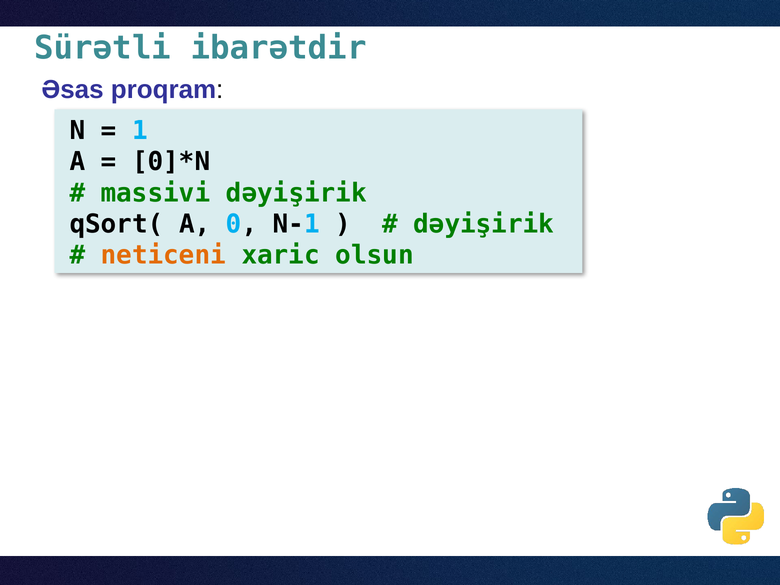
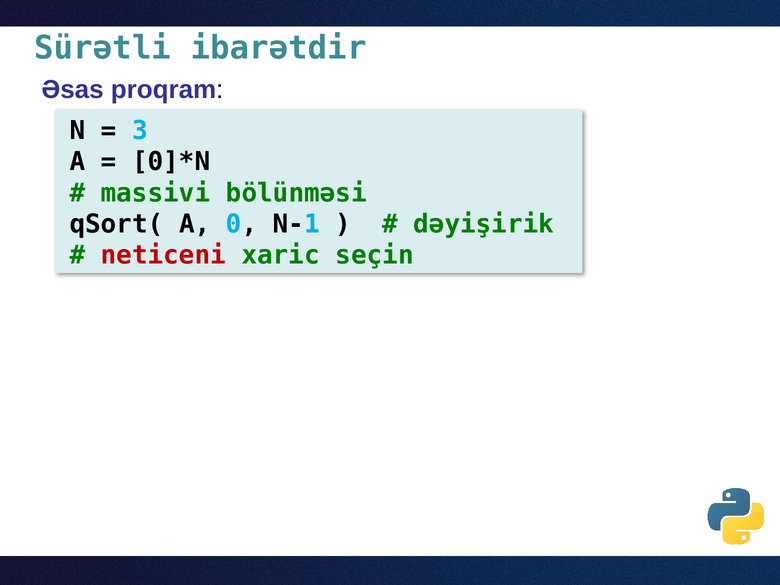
1: 1 -> 3 (140, 131)
massivi dəyişirik: dəyişirik -> bölünməsi (296, 193)
neticeni colour: orange -> red (163, 255)
olsun: olsun -> seçin (375, 255)
